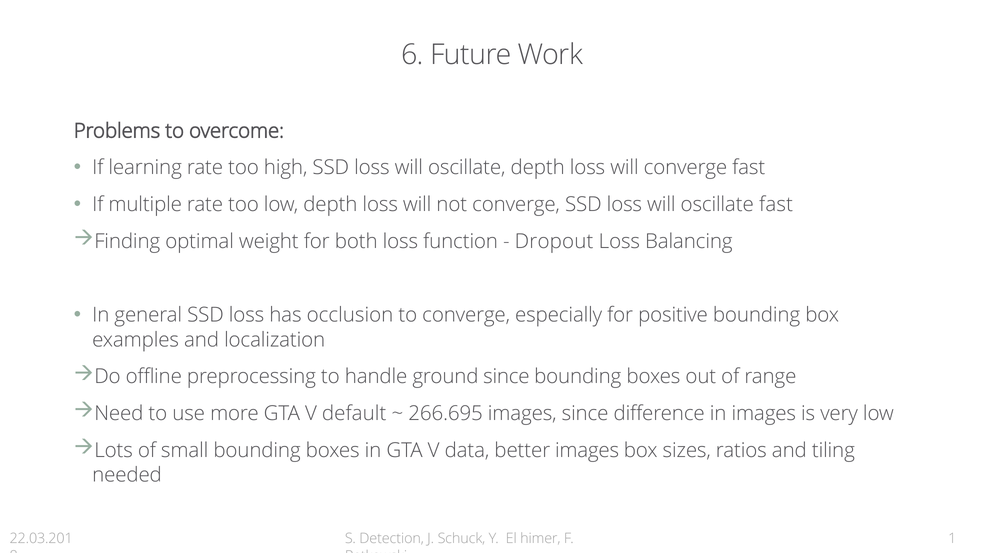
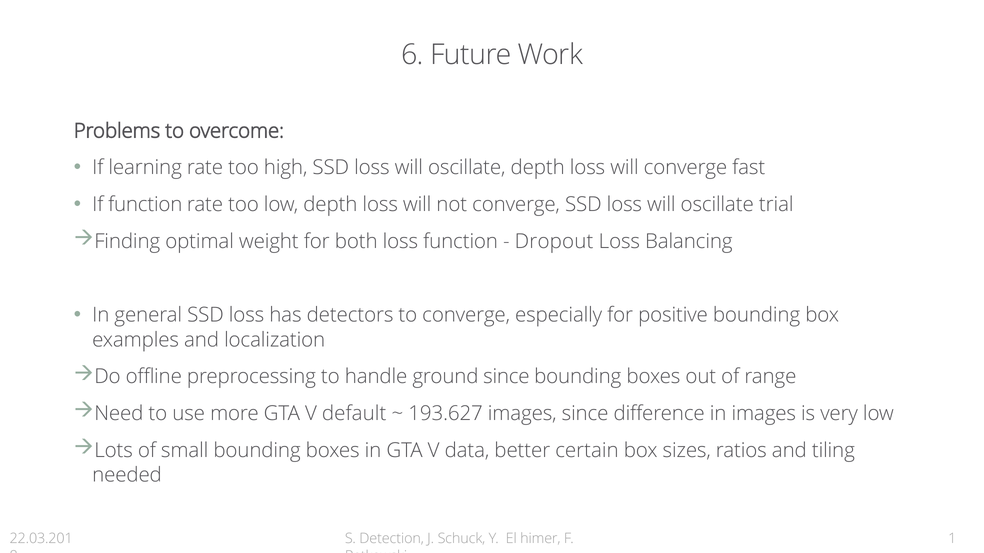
If multiple: multiple -> function (145, 205)
oscillate fast: fast -> trial (776, 205)
occlusion: occlusion -> detectors (350, 315)
266.695: 266.695 -> 193.627 (446, 414)
better images: images -> certain (587, 451)
